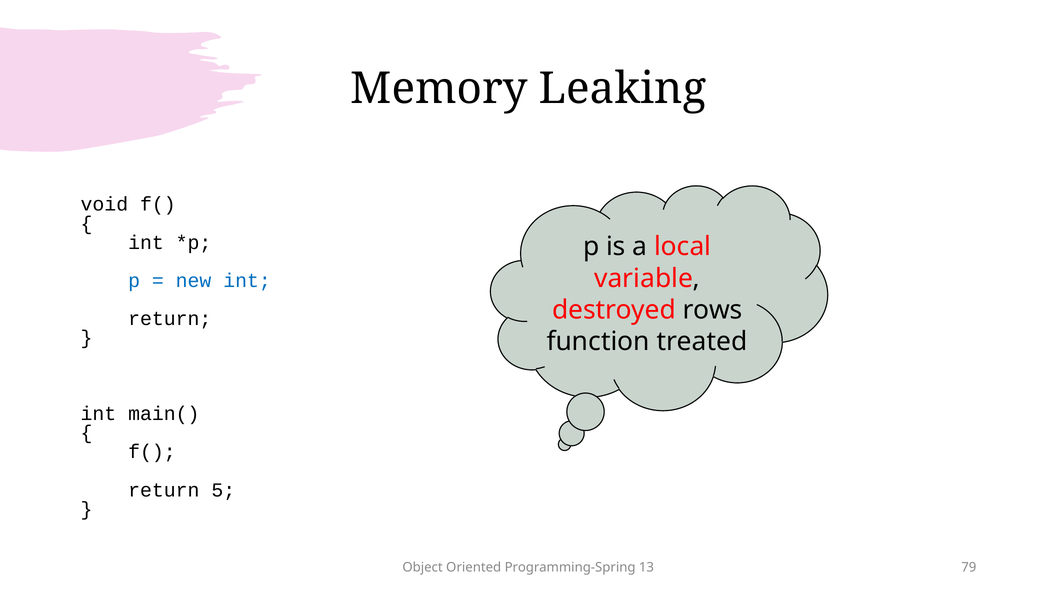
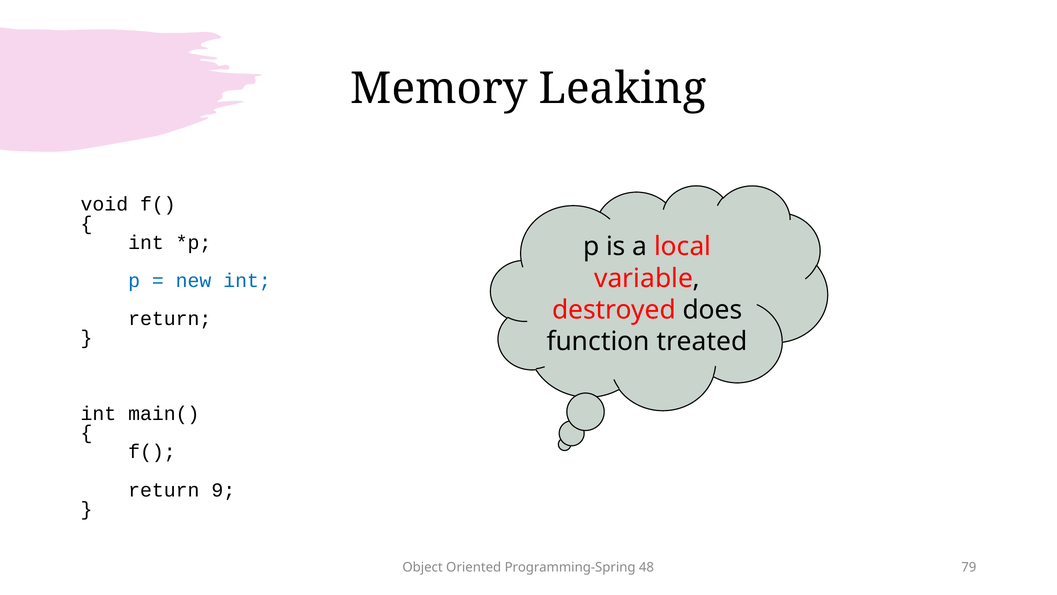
rows: rows -> does (713, 310)
5: 5 -> 9 (223, 490)
13: 13 -> 48 (646, 567)
